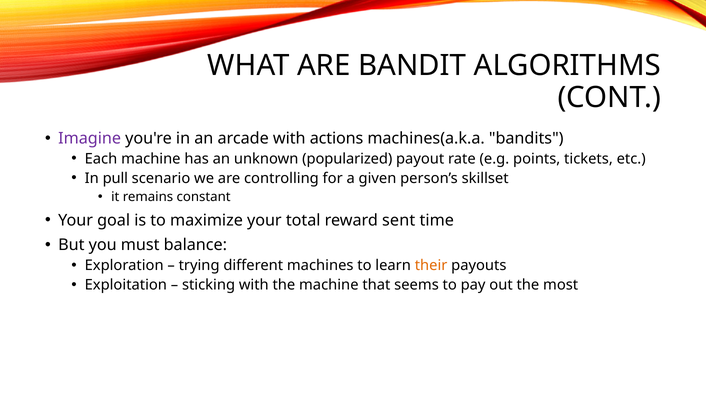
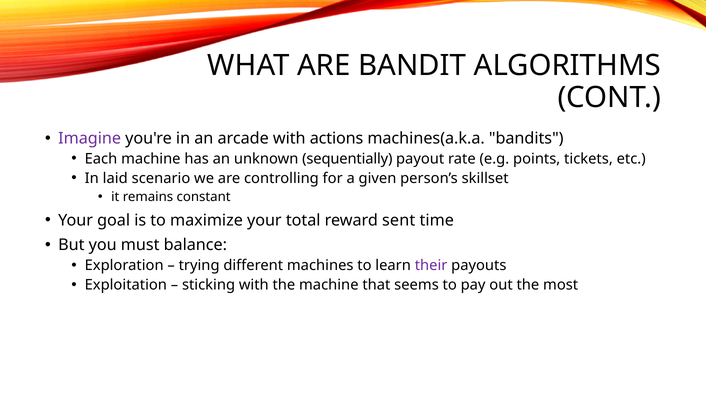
popularized: popularized -> sequentially (347, 159)
pull: pull -> laid (115, 178)
their colour: orange -> purple (431, 265)
